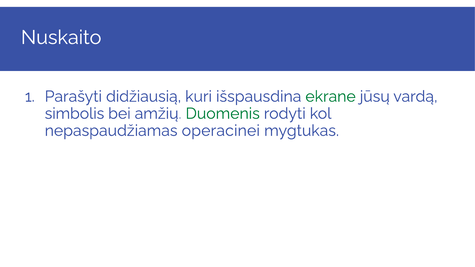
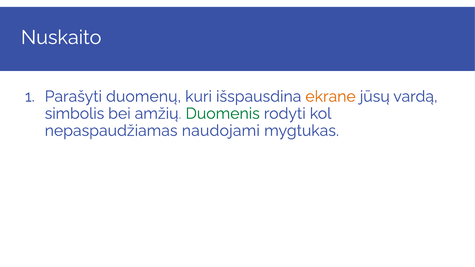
didžiausią: didžiausią -> duomenų (144, 97)
ekrane colour: green -> orange (331, 97)
operacinei: operacinei -> naudojami (221, 131)
